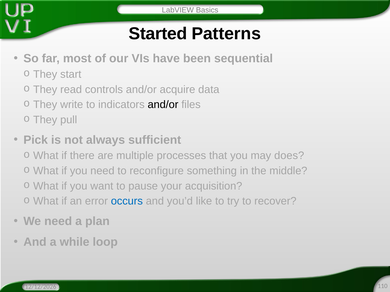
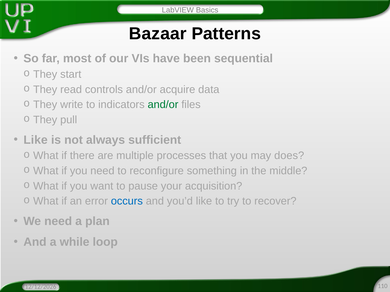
Started: Started -> Bazaar (158, 34)
and/or colour: black -> green (163, 105)
Pick: Pick -> Like (36, 140)
